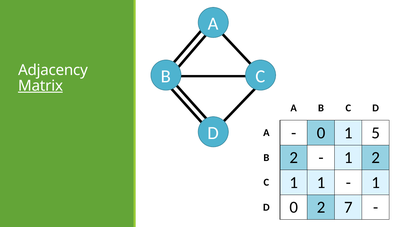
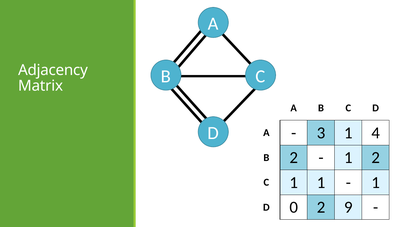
Matrix underline: present -> none (41, 86)
0: 0 -> 3 (321, 133)
5: 5 -> 4 (376, 133)
7: 7 -> 9 (348, 207)
